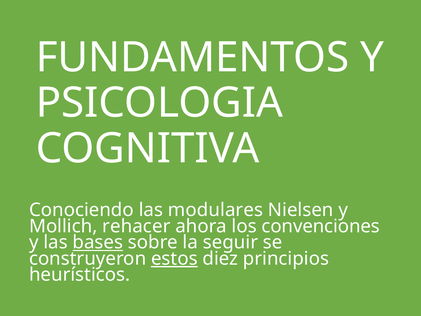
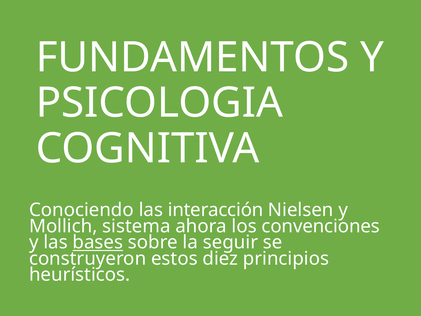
modulares: modulares -> interacción (216, 210)
rehacer: rehacer -> sistema (136, 226)
estos underline: present -> none (174, 258)
